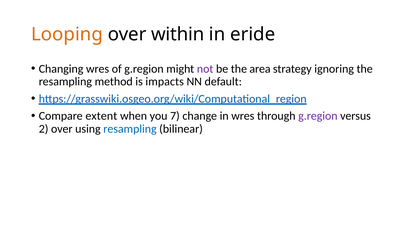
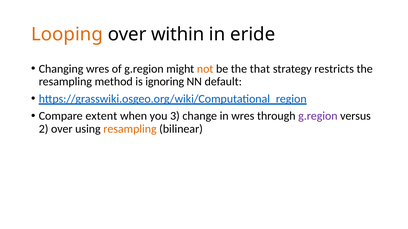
not colour: purple -> orange (205, 69)
area: area -> that (260, 69)
ignoring: ignoring -> restricts (334, 69)
impacts: impacts -> ignoring (165, 82)
7: 7 -> 3 (175, 116)
resampling colour: blue -> orange (130, 129)
